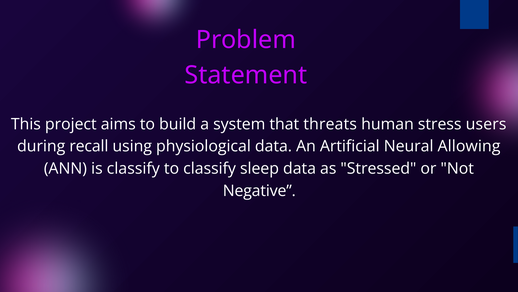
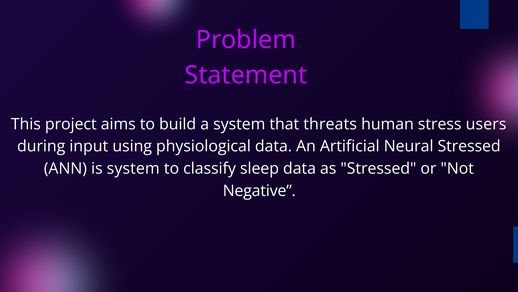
recall: recall -> input (89, 146)
Neural Allowing: Allowing -> Stressed (469, 146)
is classify: classify -> system (133, 168)
